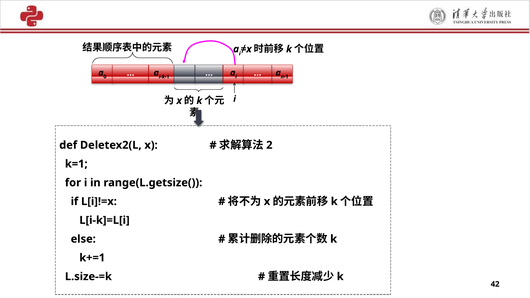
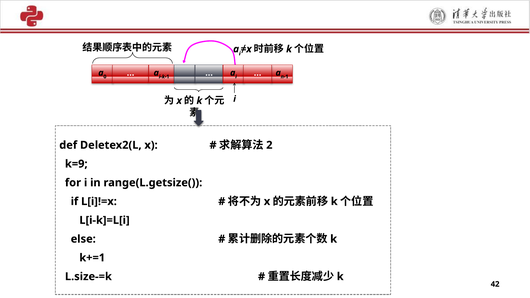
k=1: k=1 -> k=9 (76, 164)
